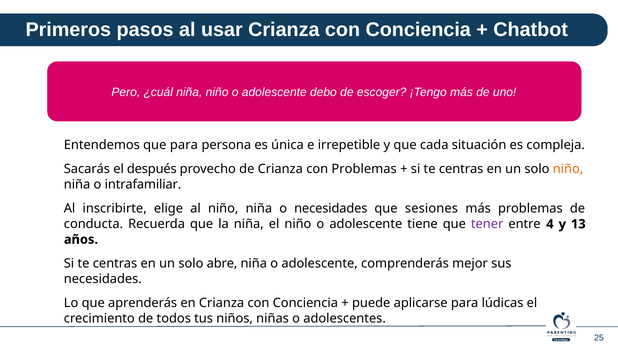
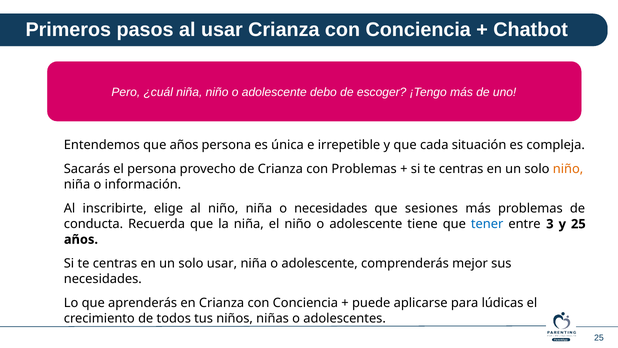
que para: para -> años (184, 145)
el después: después -> persona (152, 169)
intrafamiliar: intrafamiliar -> información (143, 184)
tener colour: purple -> blue (487, 224)
4: 4 -> 3 (550, 224)
y 13: 13 -> 25 (578, 224)
solo abre: abre -> usar (222, 263)
